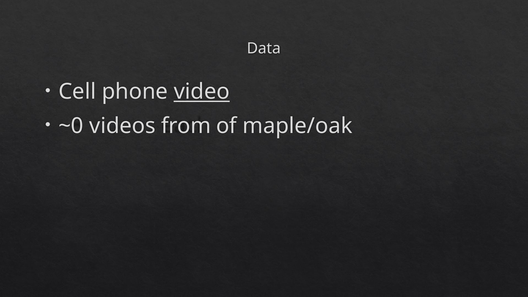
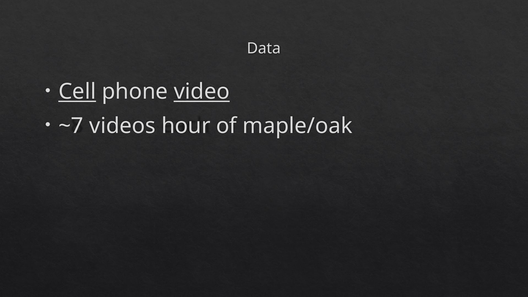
Cell underline: none -> present (77, 92)
~0: ~0 -> ~7 (71, 126)
from: from -> hour (186, 126)
